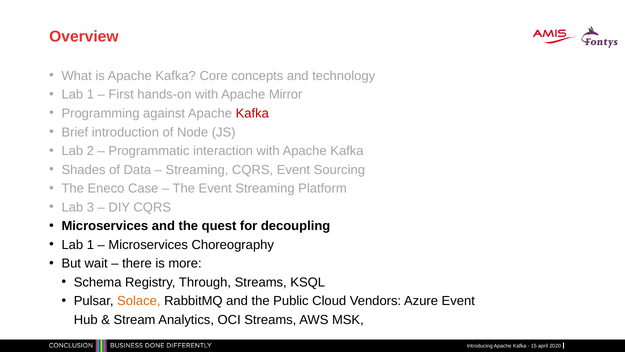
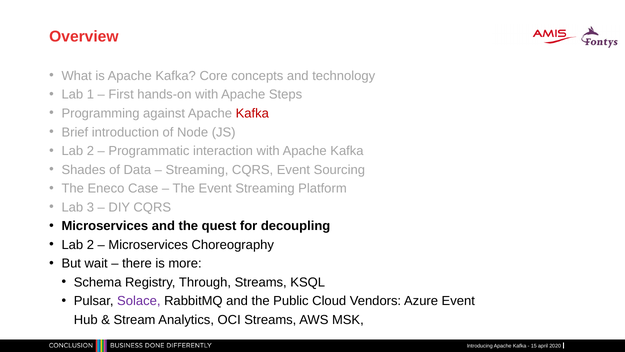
Mirror: Mirror -> Steps (286, 95)
1: 1 -> 2 (90, 245)
Solace colour: orange -> purple (139, 301)
